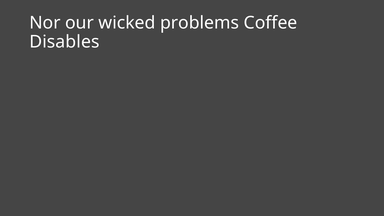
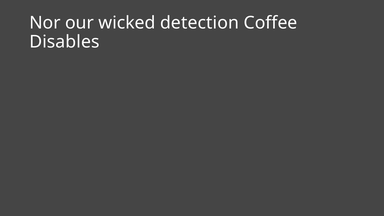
problems: problems -> detection (199, 23)
